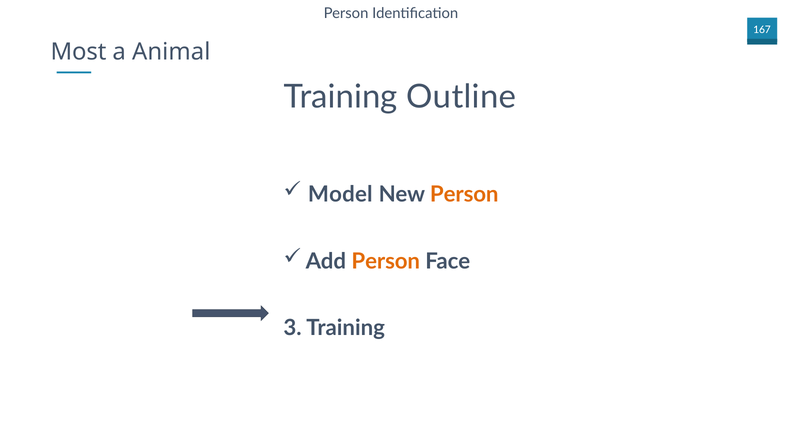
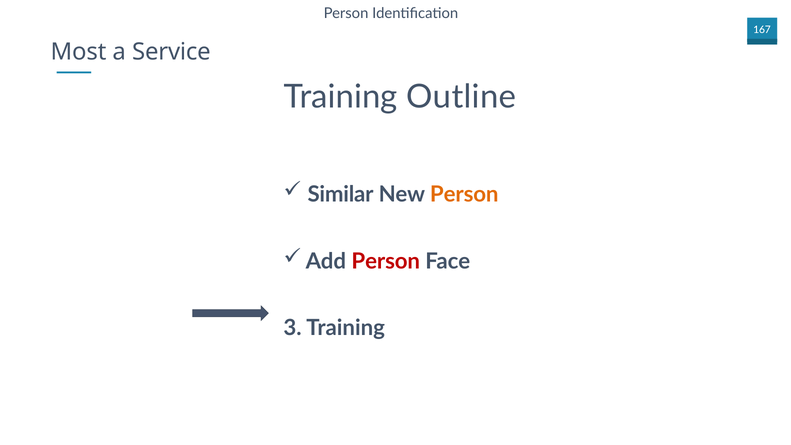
Animal: Animal -> Service (171, 52)
Model: Model -> Similar (340, 195)
Person colour: orange -> red (386, 261)
